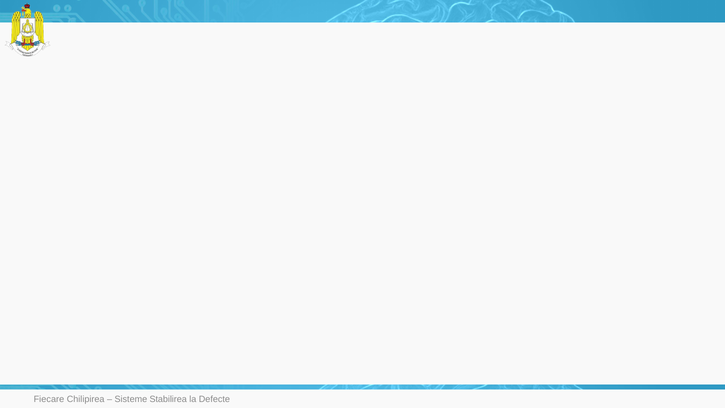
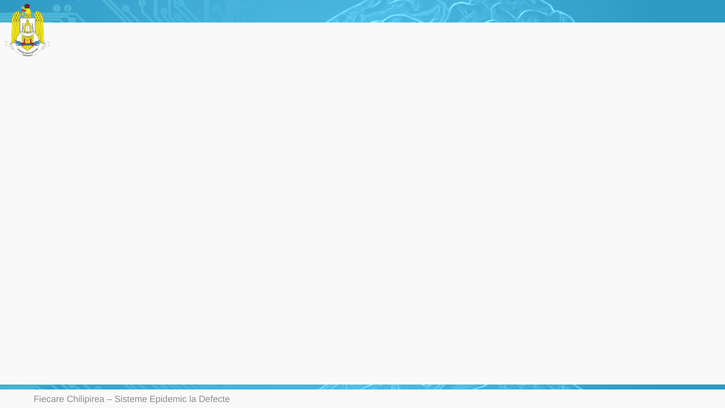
Stabilirea: Stabilirea -> Epidemic (168, 399)
